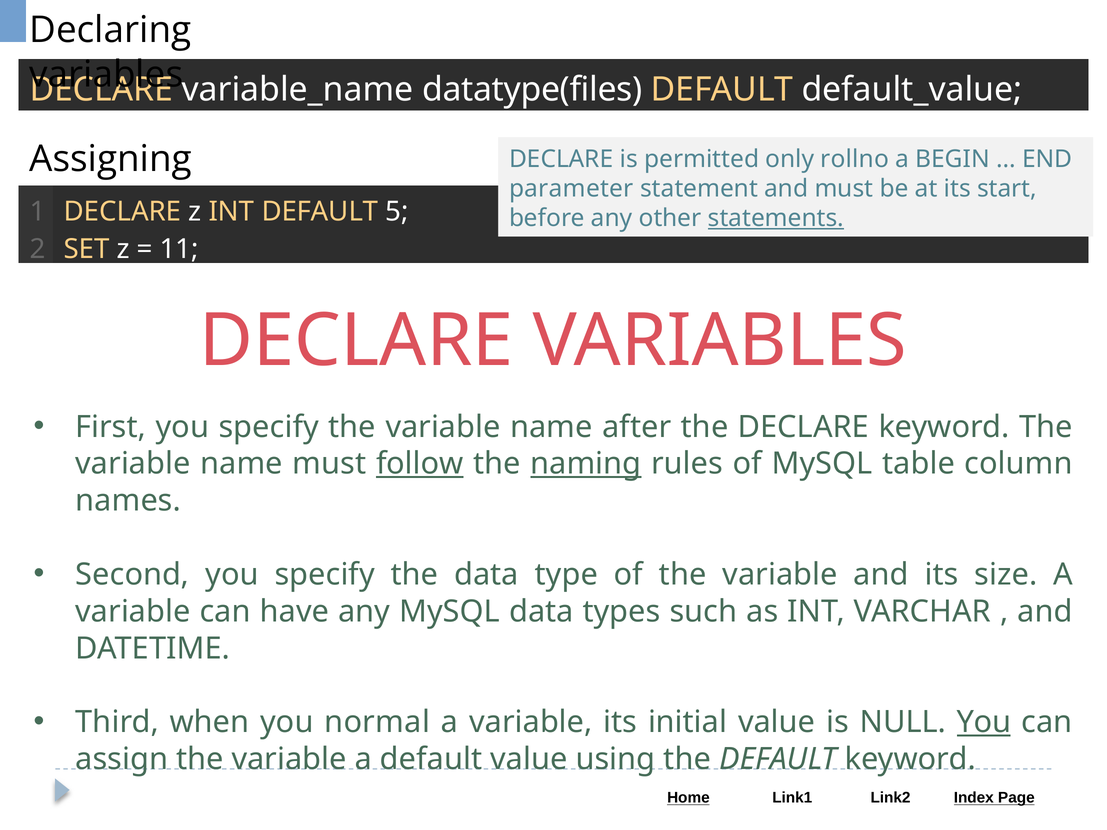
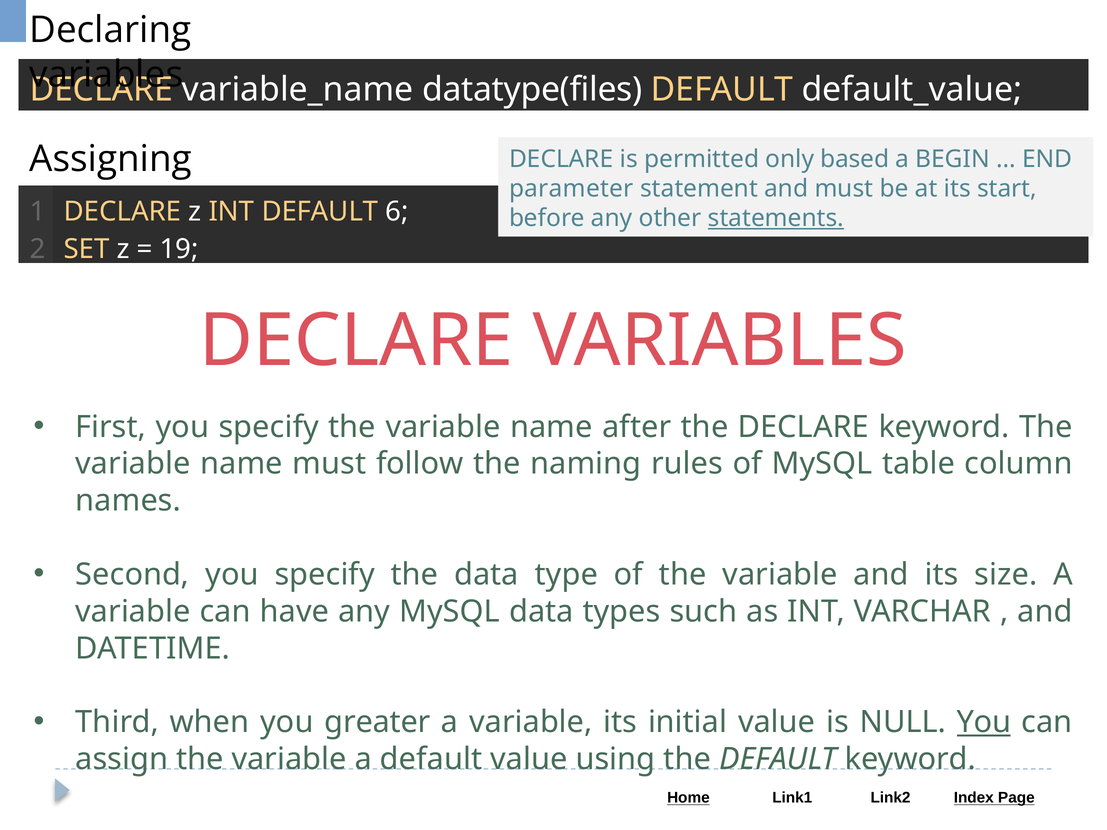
rollno: rollno -> based (855, 159)
5: 5 -> 6 (397, 212)
11: 11 -> 19 (179, 249)
follow underline: present -> none (420, 464)
naming underline: present -> none (586, 464)
normal: normal -> greater (377, 722)
